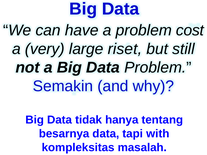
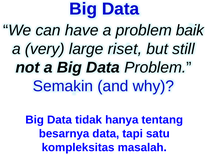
cost: cost -> baik (190, 30)
with: with -> satu (158, 134)
